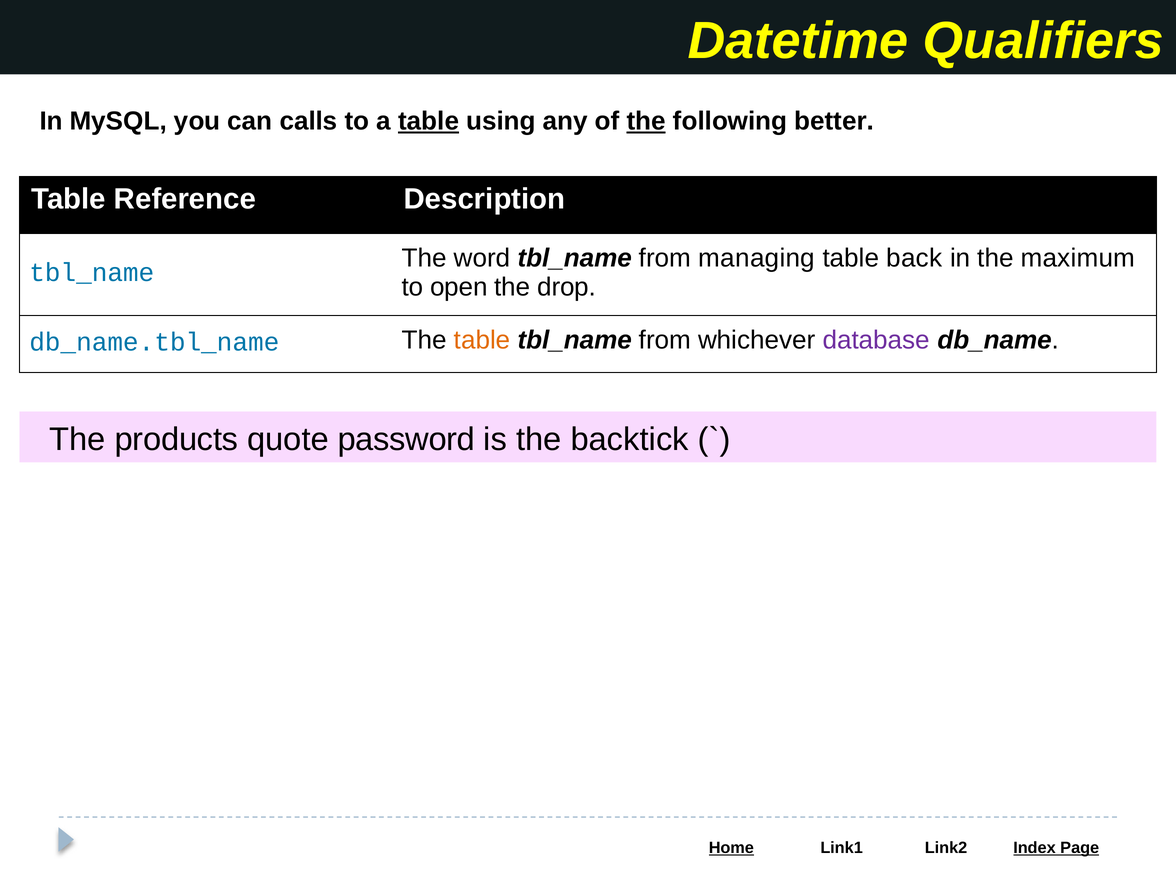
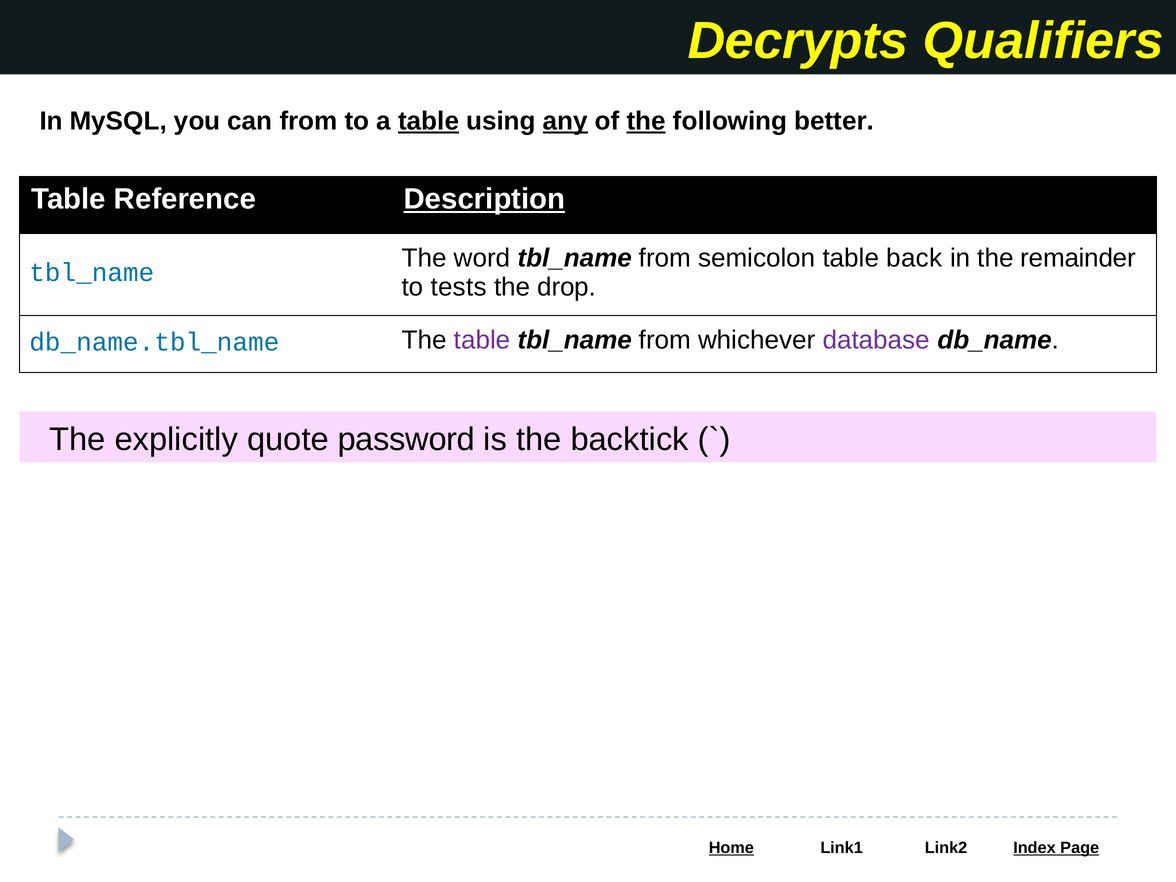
Datetime: Datetime -> Decrypts (798, 41)
can calls: calls -> from (308, 121)
any underline: none -> present (565, 121)
Description underline: none -> present (484, 199)
managing: managing -> semicolon (757, 258)
maximum: maximum -> remainder (1078, 258)
open: open -> tests (459, 287)
table colour: orange -> purple (482, 340)
products: products -> explicitly (176, 439)
